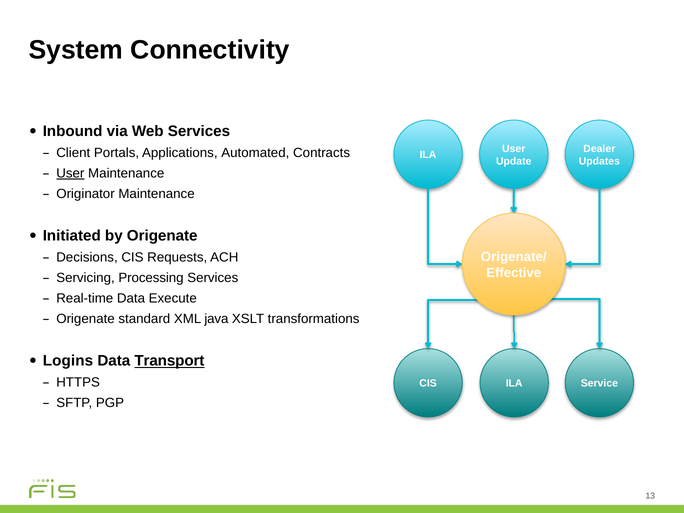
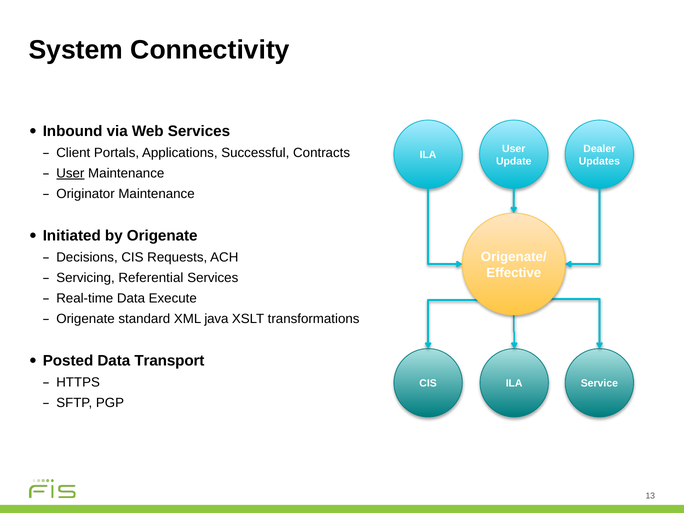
Automated: Automated -> Successful (255, 153)
Processing: Processing -> Referential (151, 278)
Logins: Logins -> Posted (68, 361)
Transport underline: present -> none (169, 361)
